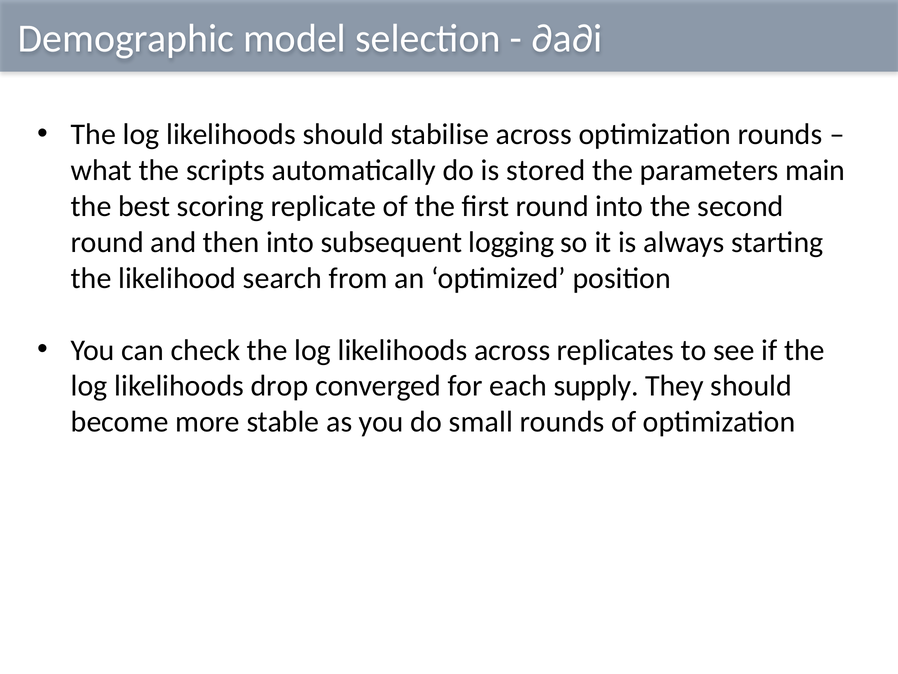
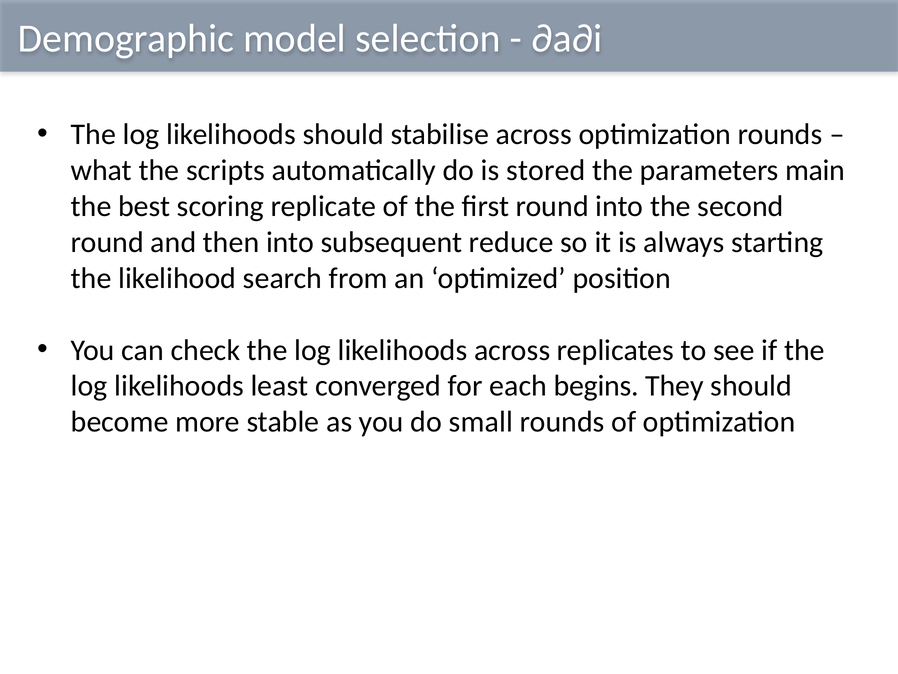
logging: logging -> reduce (511, 242)
drop: drop -> least (279, 386)
supply: supply -> begins (596, 386)
